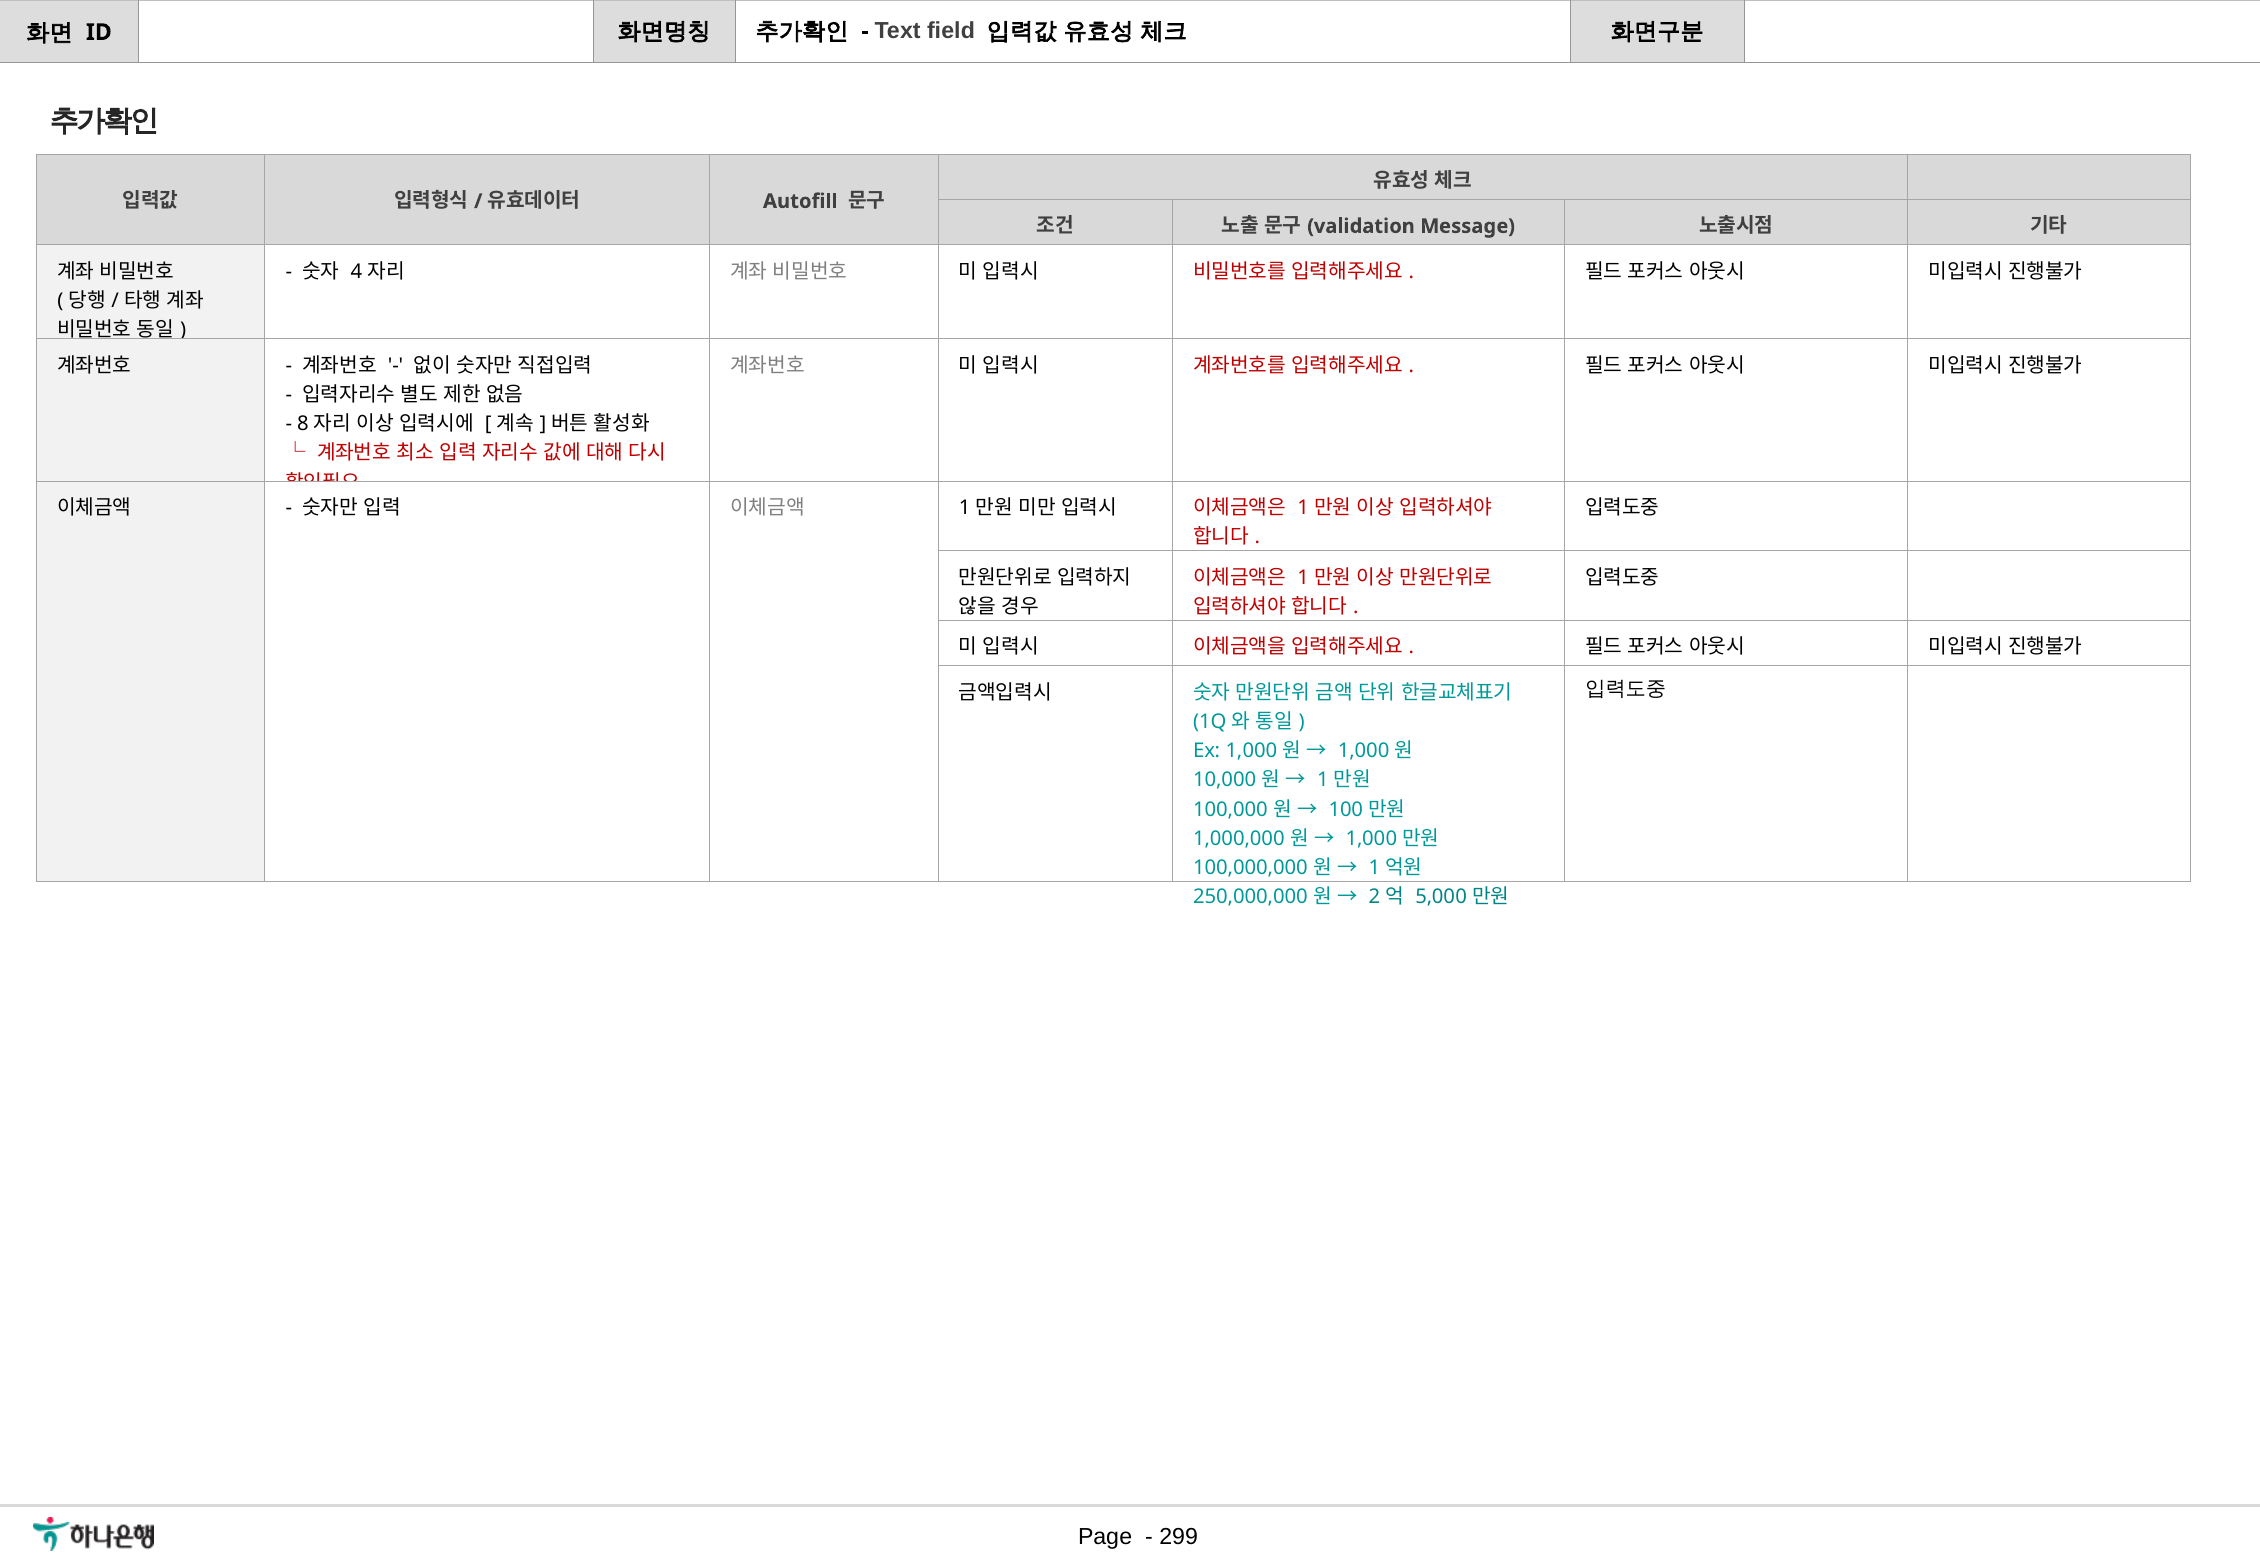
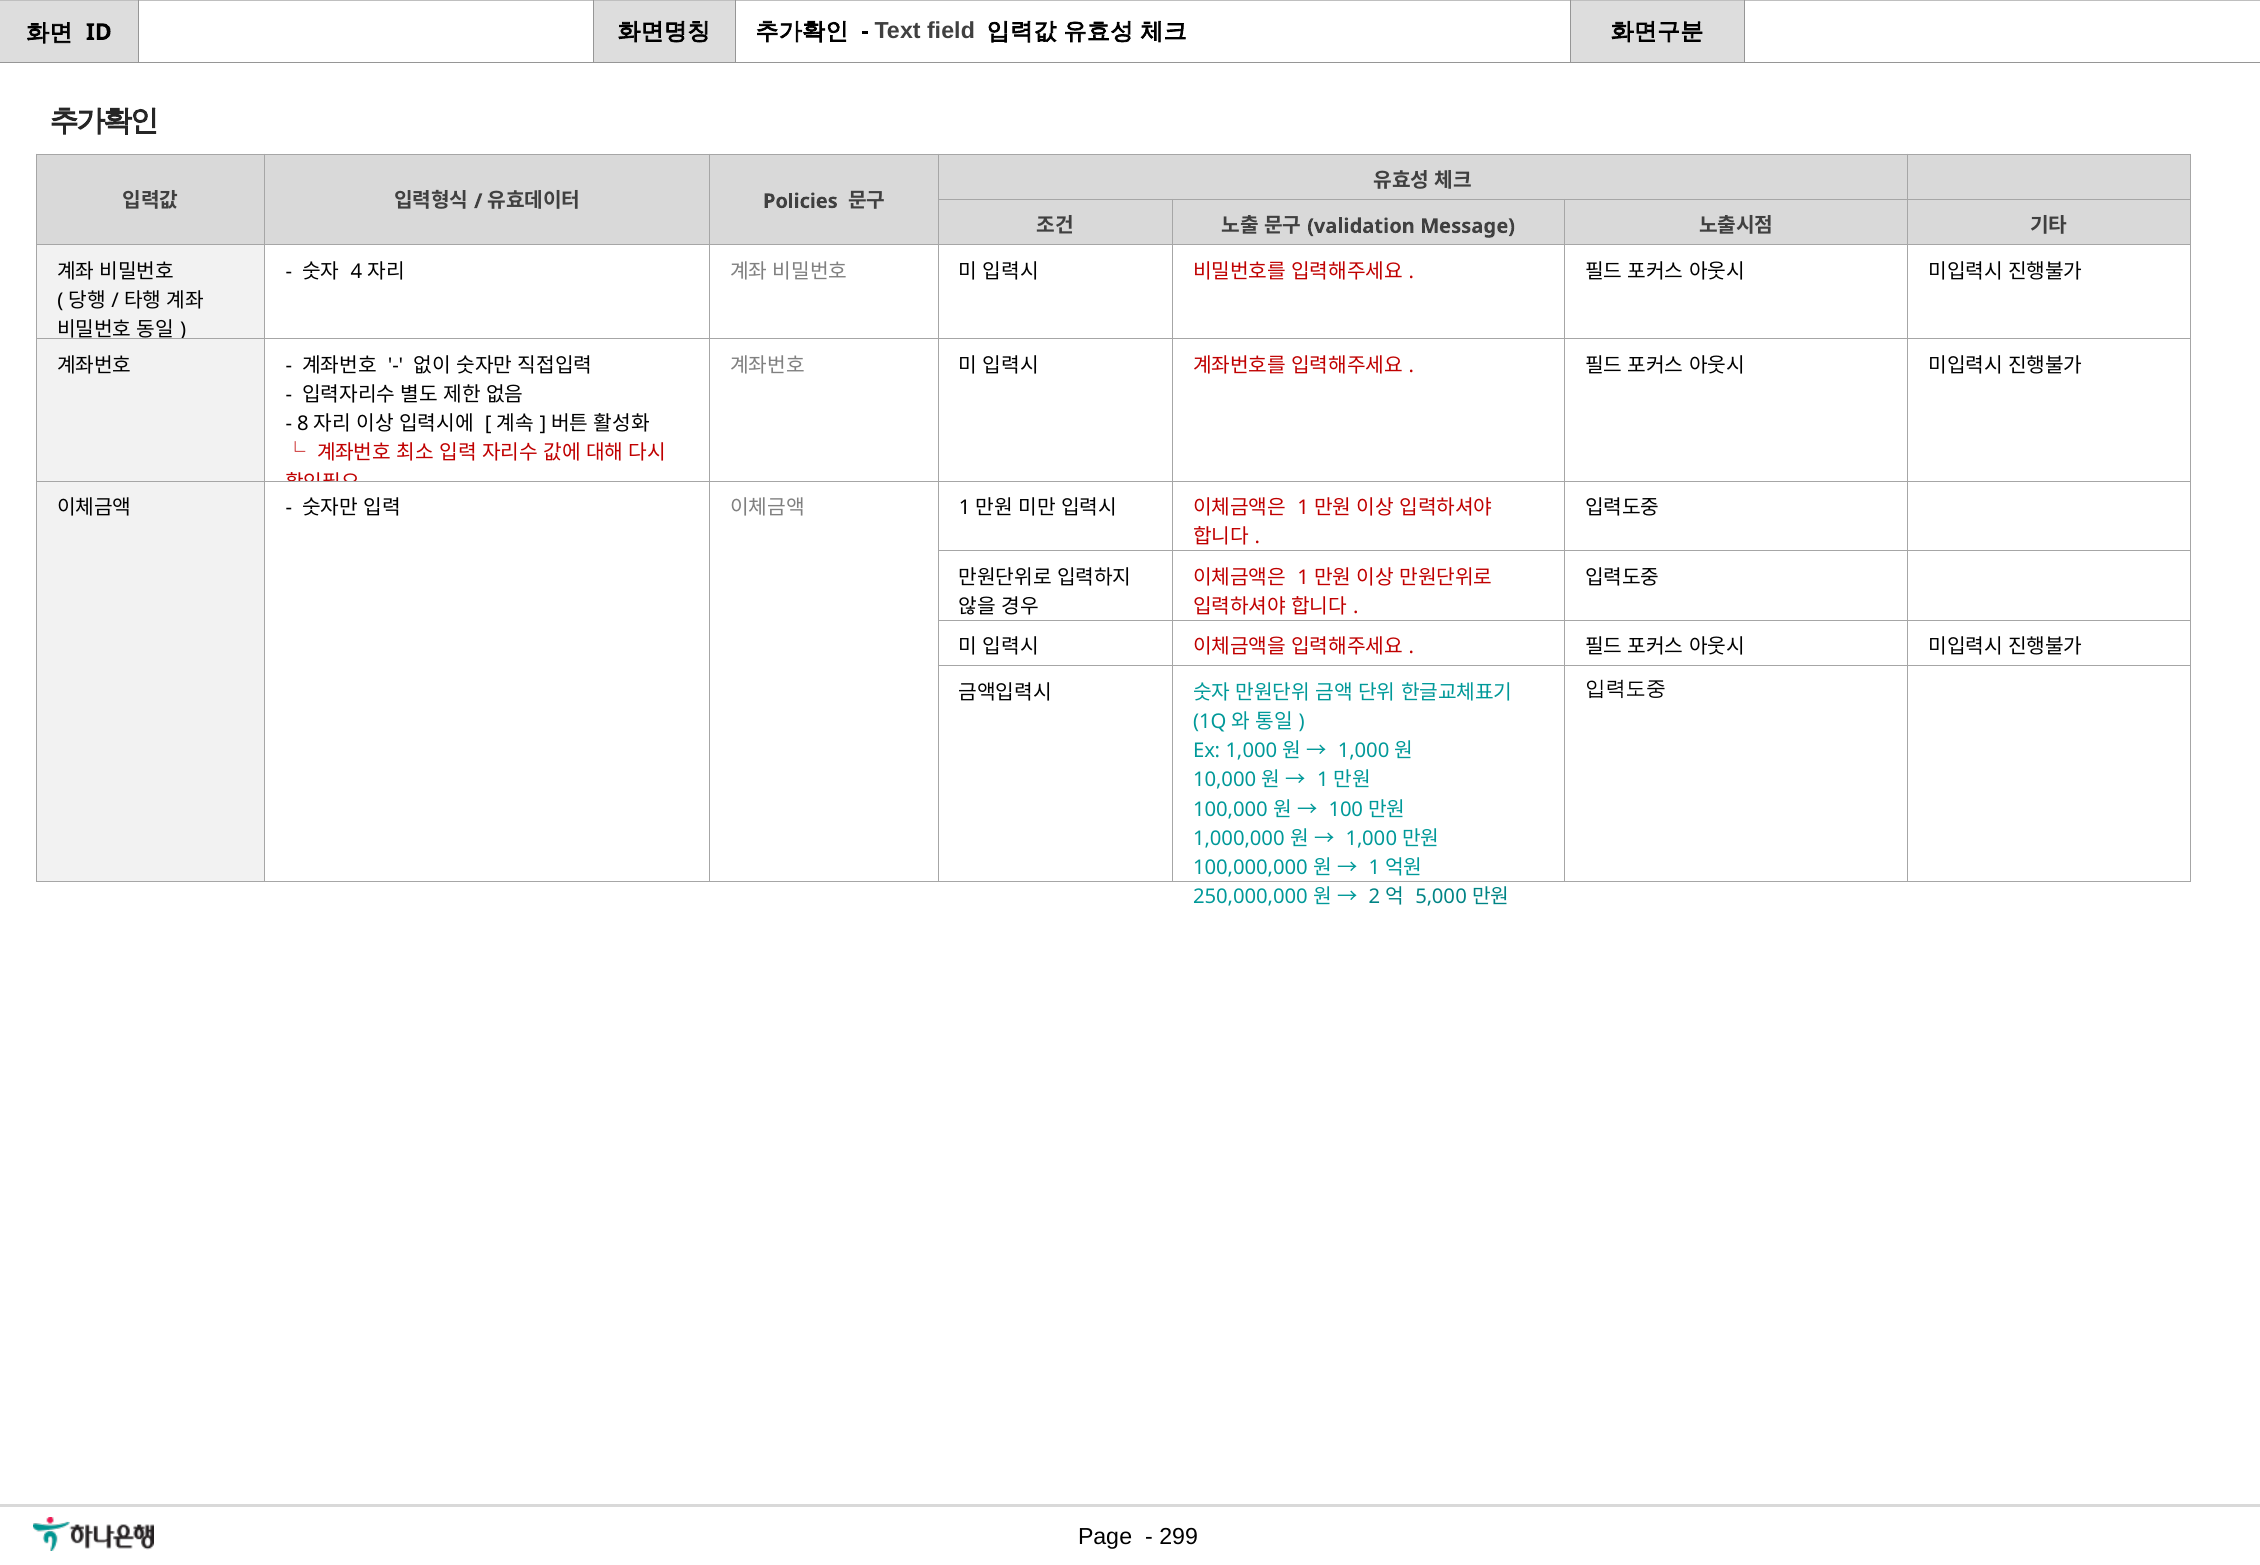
Autofill: Autofill -> Policies (800, 201)
